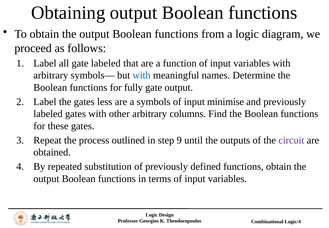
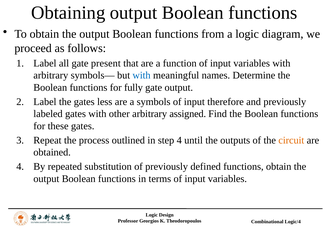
gate labeled: labeled -> present (106, 63)
minimise: minimise -> therefore (226, 102)
columns: columns -> assigned (188, 114)
step 9: 9 -> 4 (179, 140)
circuit colour: purple -> orange (291, 140)
